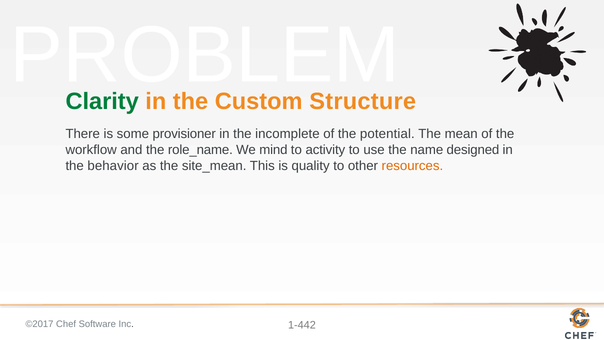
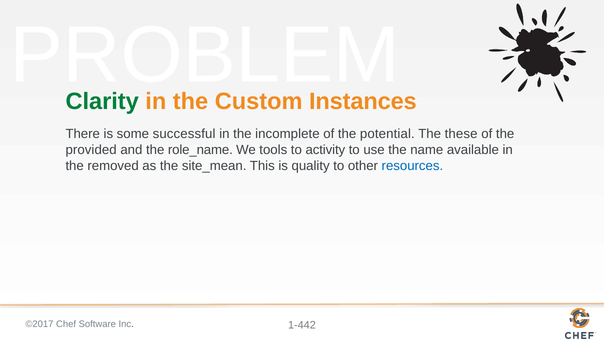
Structure: Structure -> Instances (363, 101)
provisioner: provisioner -> successful (184, 134)
mean: mean -> these (461, 134)
workflow: workflow -> provided (91, 150)
mind: mind -> tools (273, 150)
designed: designed -> available (473, 150)
behavior: behavior -> removed (113, 166)
resources colour: orange -> blue (412, 166)
